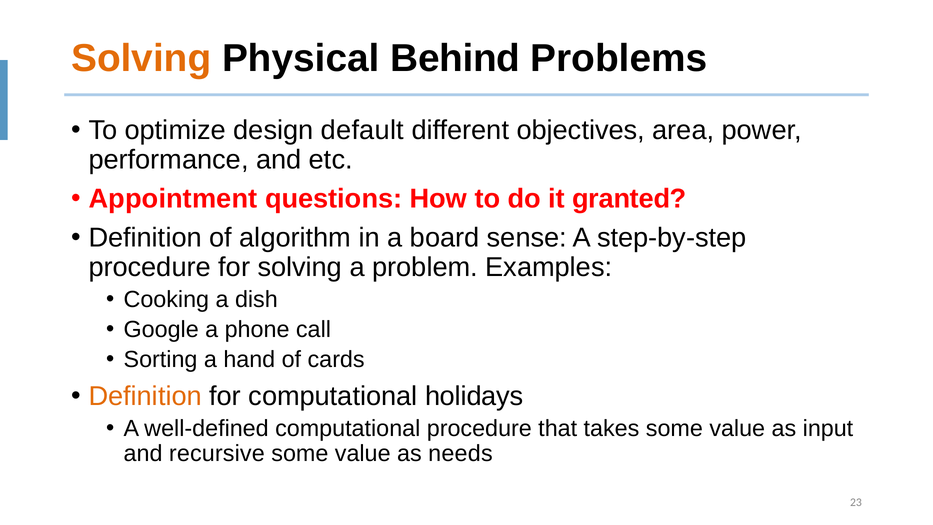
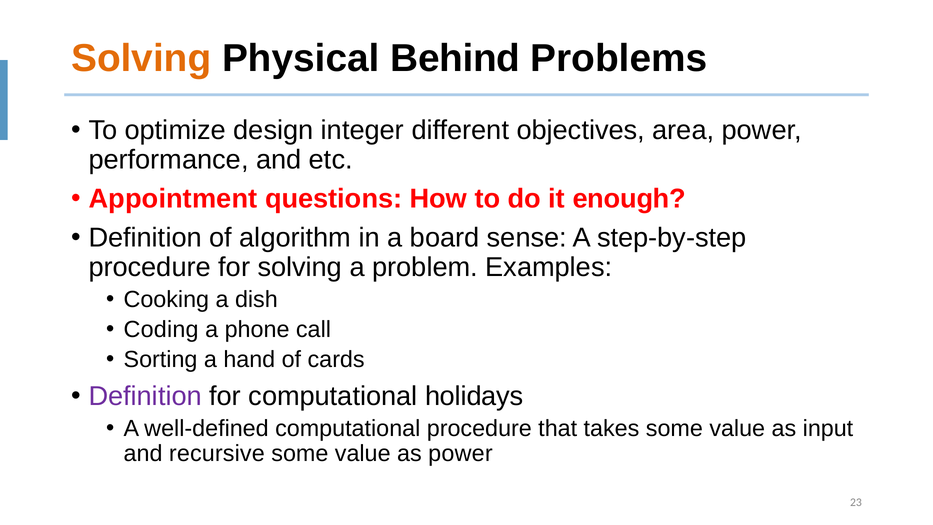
default: default -> integer (362, 130)
granted: granted -> enough (629, 199)
Google: Google -> Coding (161, 329)
Definition colour: orange -> purple (145, 396)
as needs: needs -> power (460, 454)
